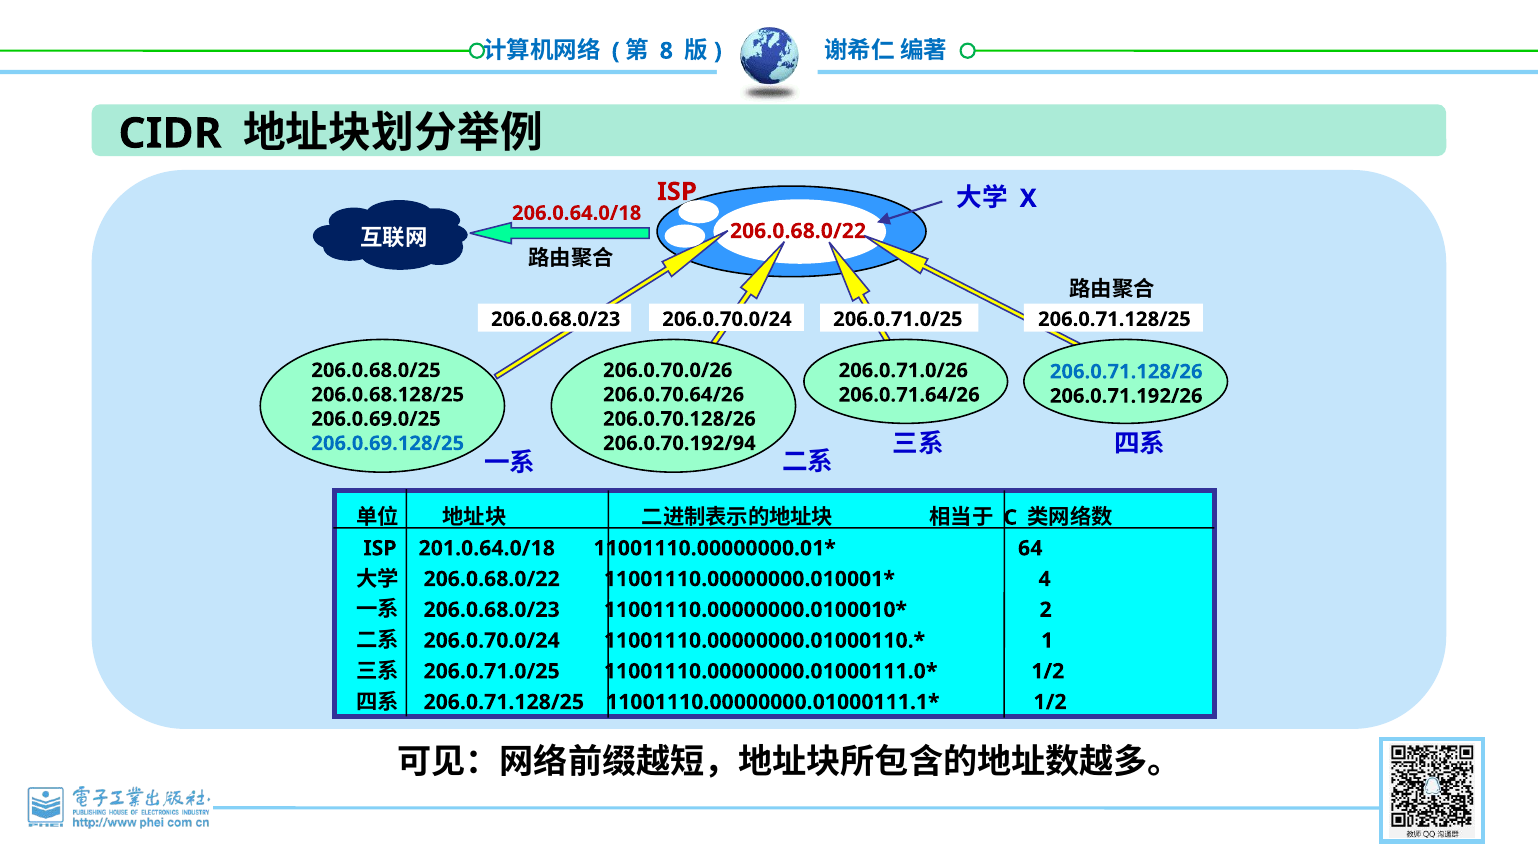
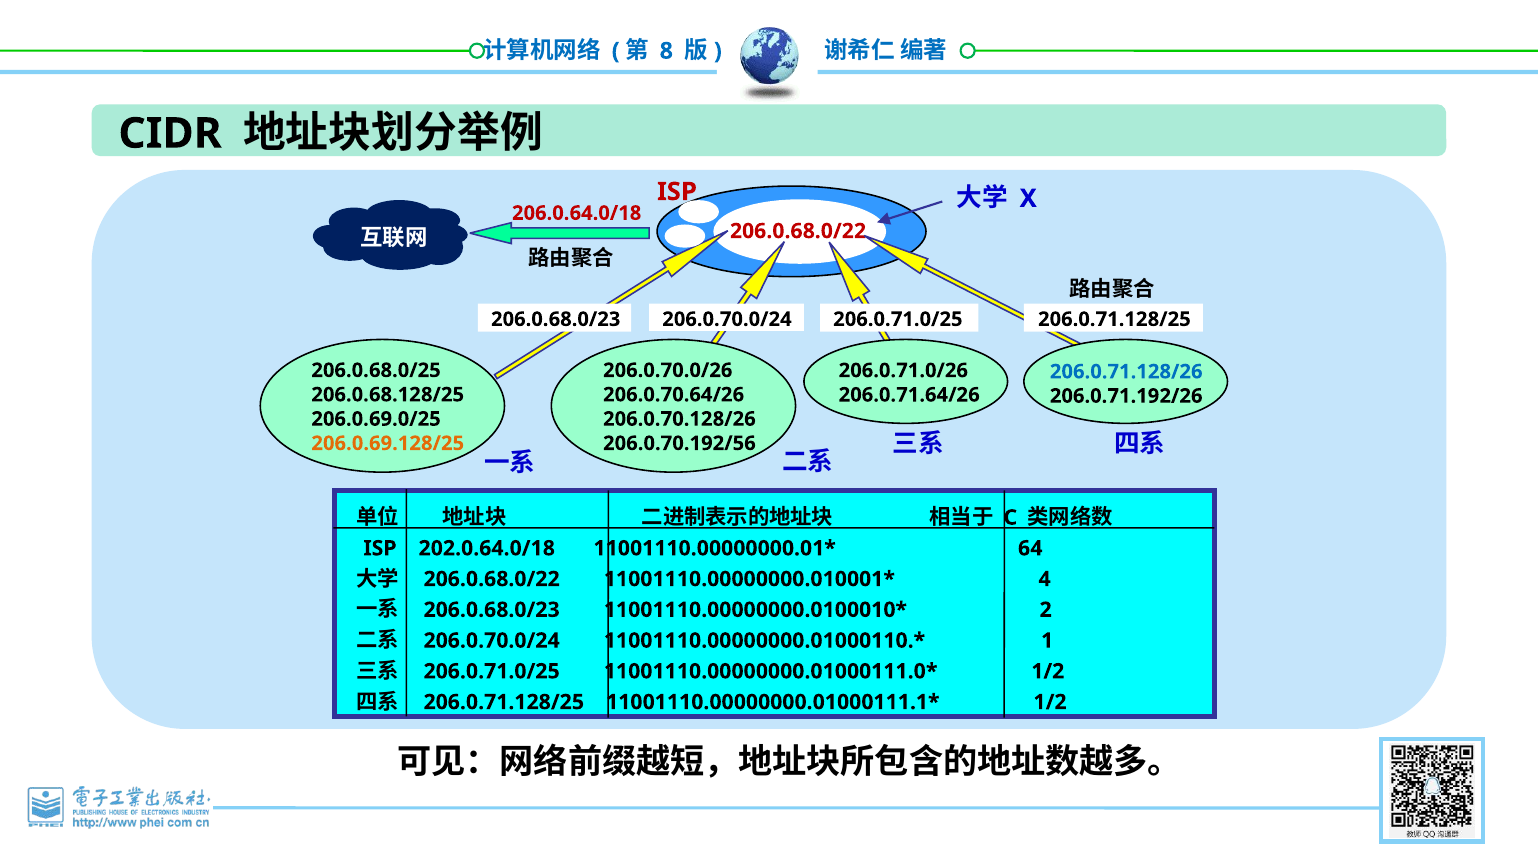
206.0.69.128/25 colour: blue -> orange (388, 443)
206.0.70.192/94: 206.0.70.192/94 -> 206.0.70.192/56 (679, 443)
201.0.64.0/18: 201.0.64.0/18 -> 202.0.64.0/18 (487, 548)
